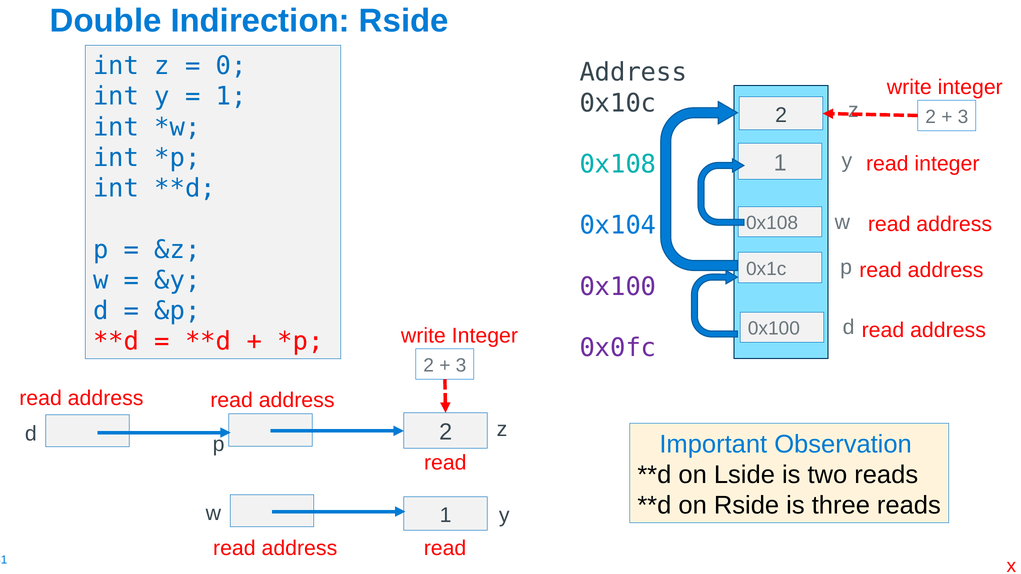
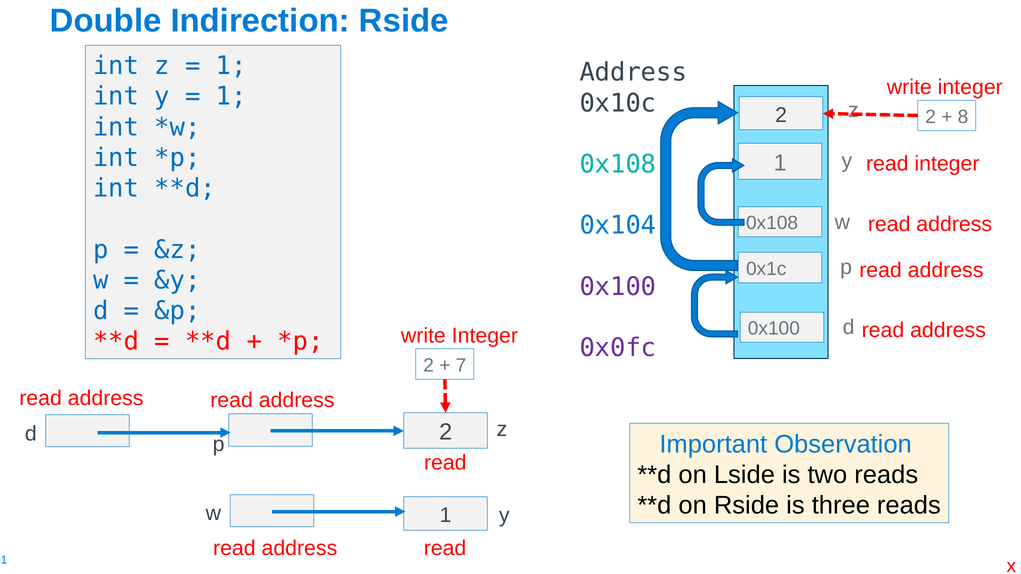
0: 0 -> 1 (231, 66)
3: 3 -> 8 (963, 117)
3: 3 -> 7 (461, 365)
